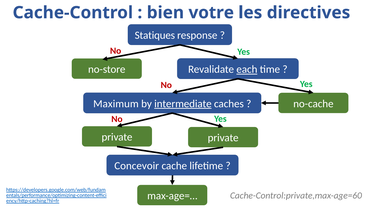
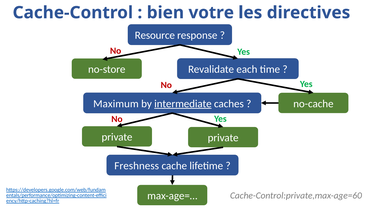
Statiques: Statiques -> Resource (155, 35)
each underline: present -> none (247, 70)
Concevoir: Concevoir -> Freshness (137, 166)
